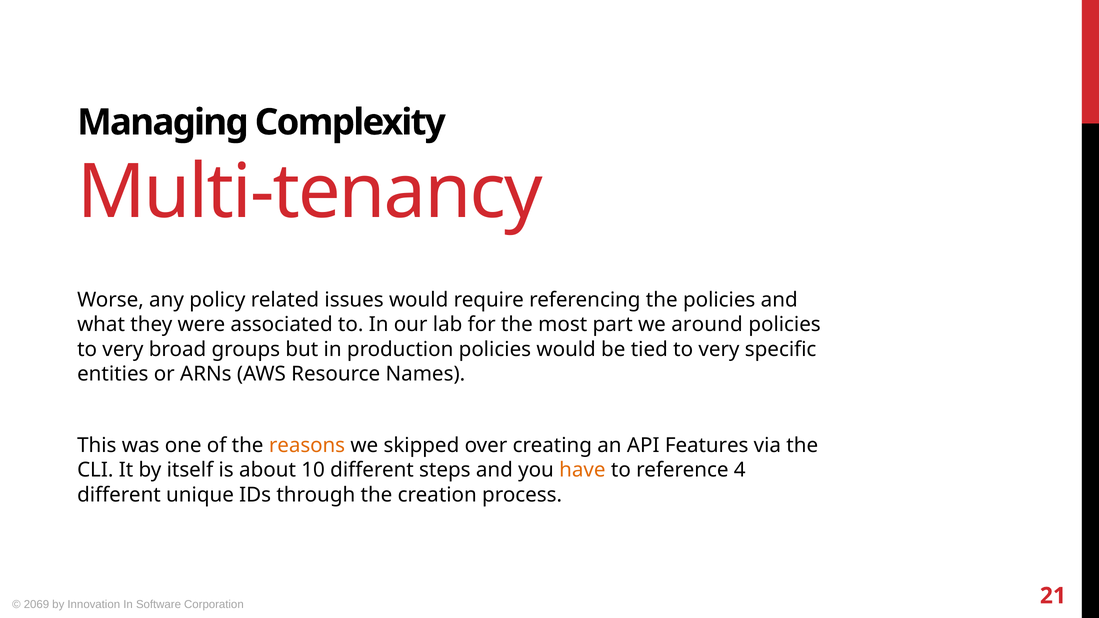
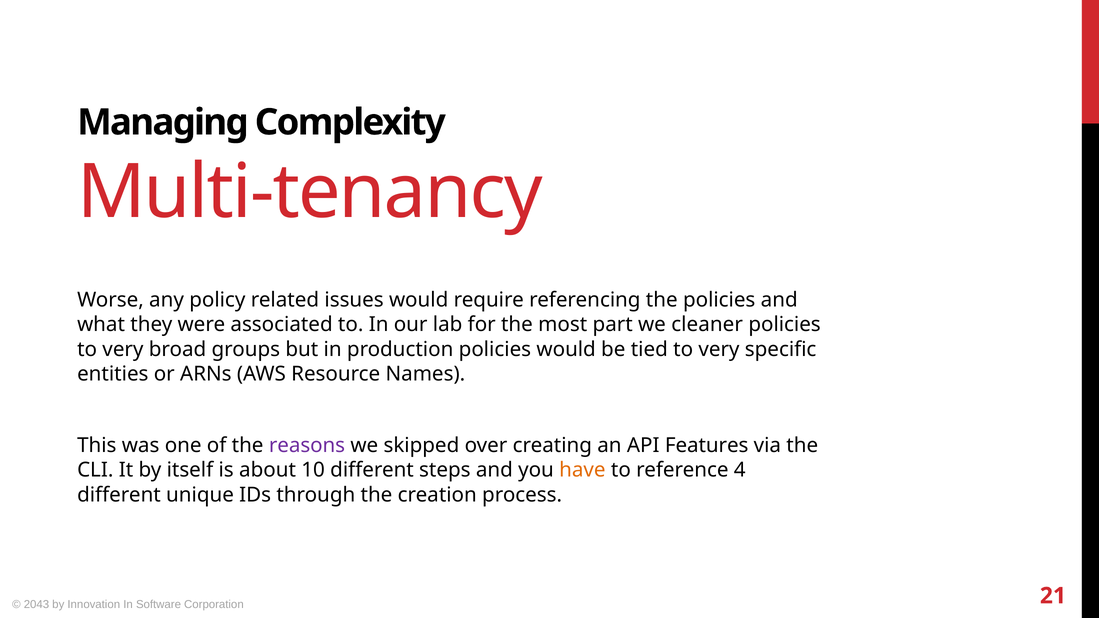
around: around -> cleaner (707, 325)
reasons colour: orange -> purple (307, 446)
2069: 2069 -> 2043 (36, 604)
